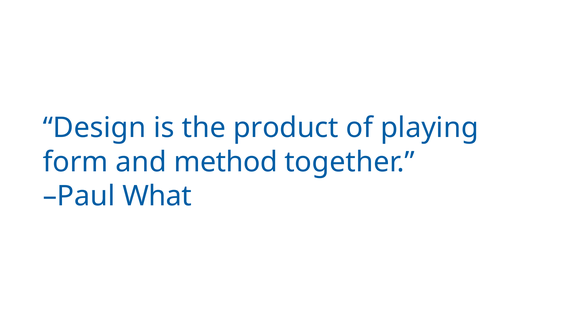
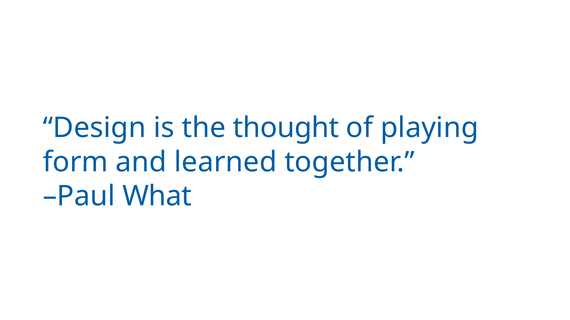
product: product -> thought (286, 128)
method: method -> learned (226, 162)
